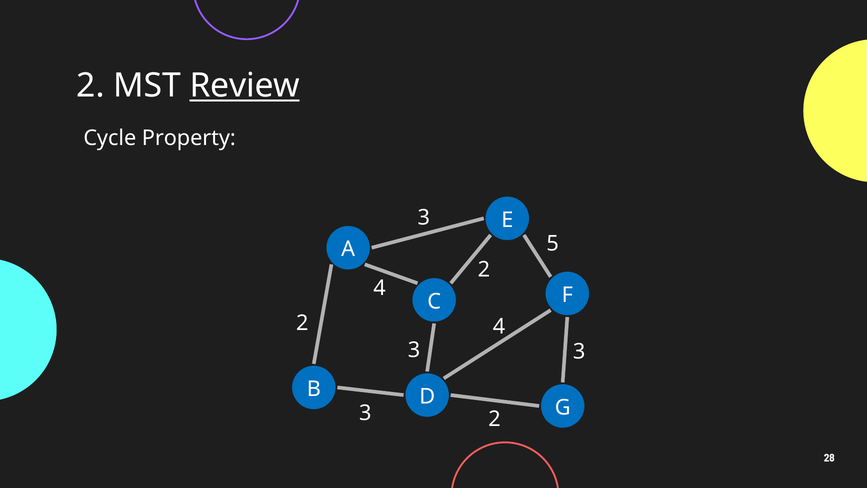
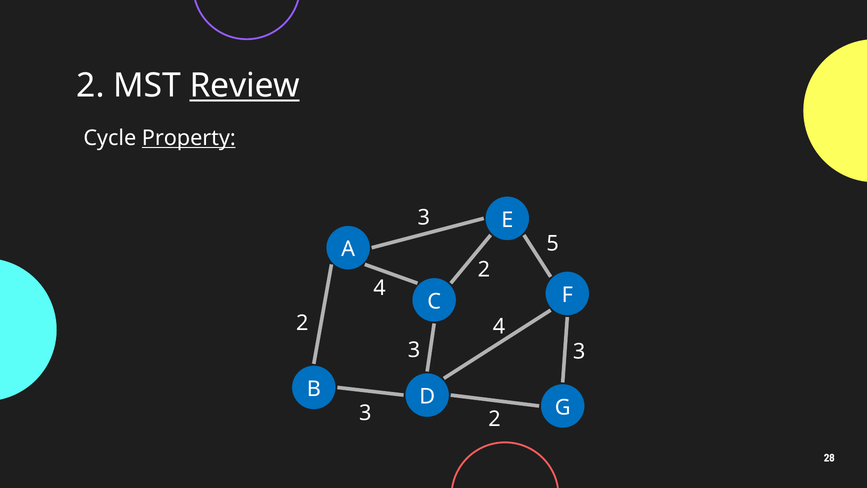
Property underline: none -> present (189, 138)
